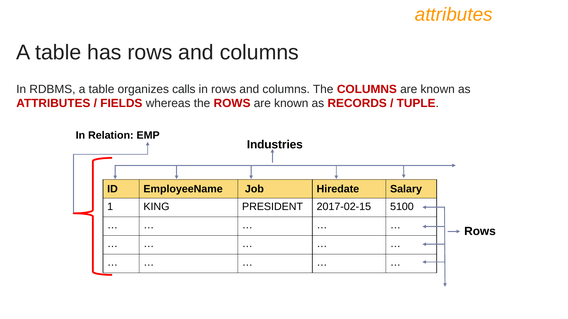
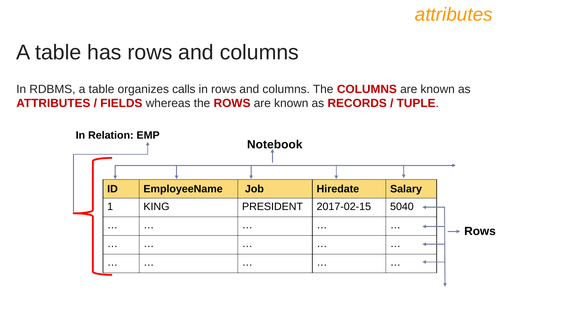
Industries: Industries -> Notebook (275, 145)
5100: 5100 -> 5040 (402, 207)
